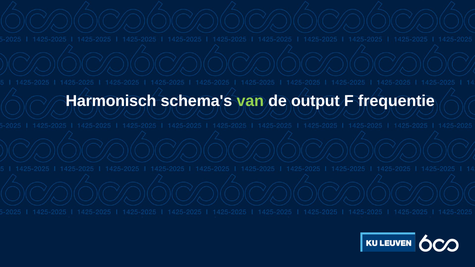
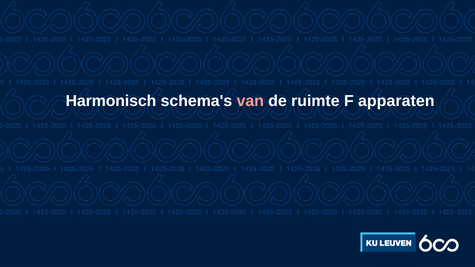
van colour: light green -> pink (250, 101)
output: output -> ruimte (315, 101)
frequentie: frequentie -> apparaten (396, 101)
